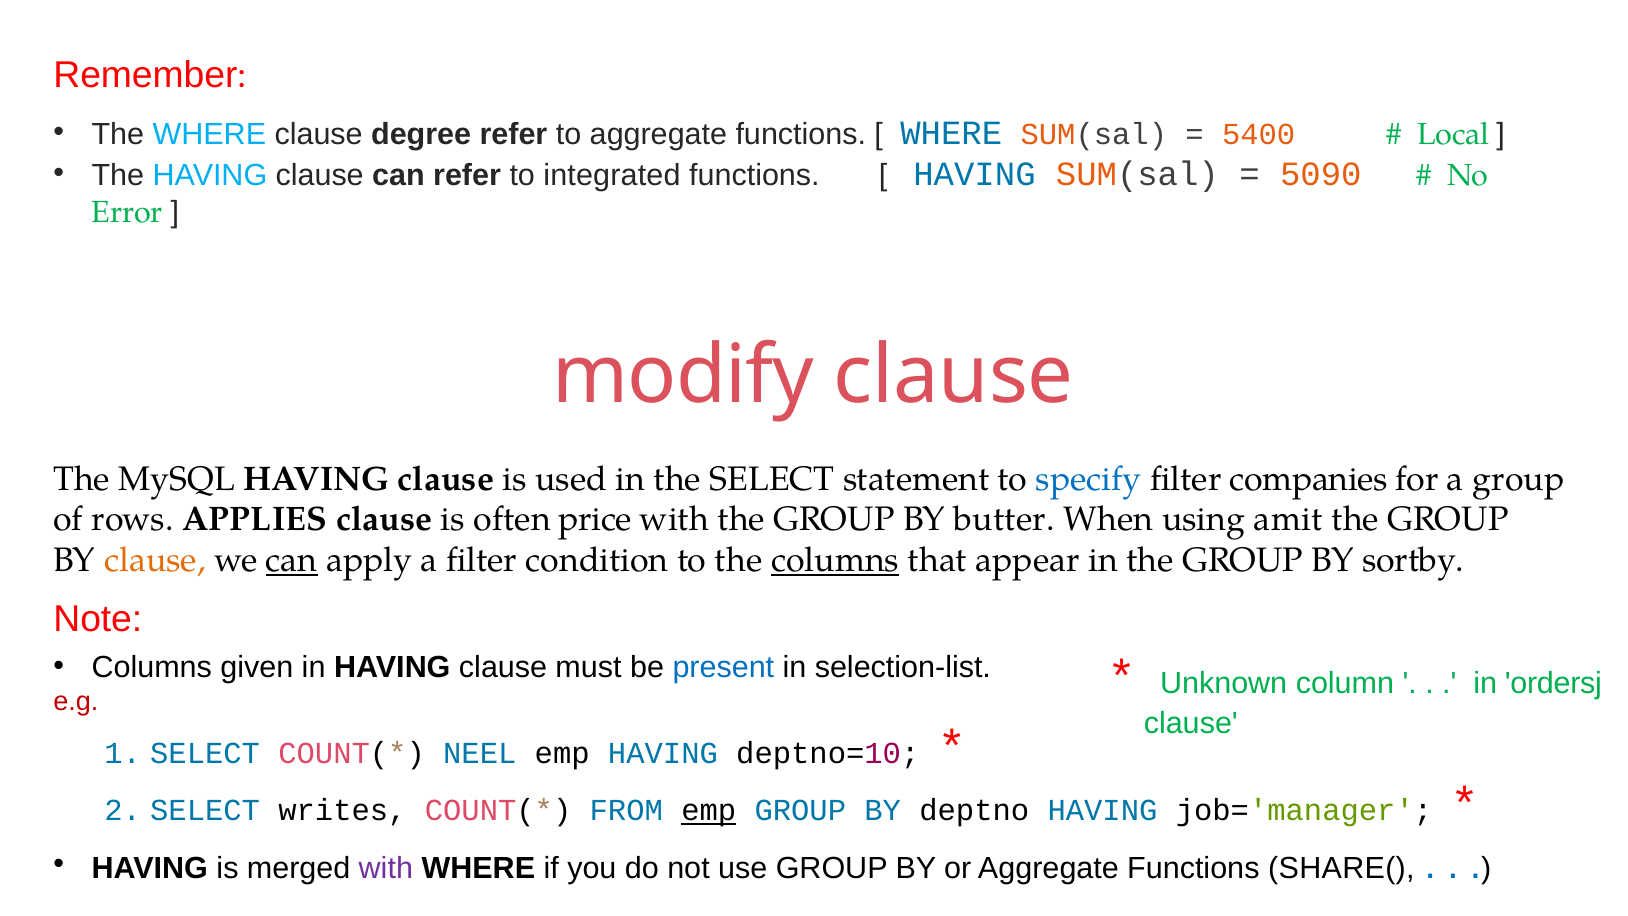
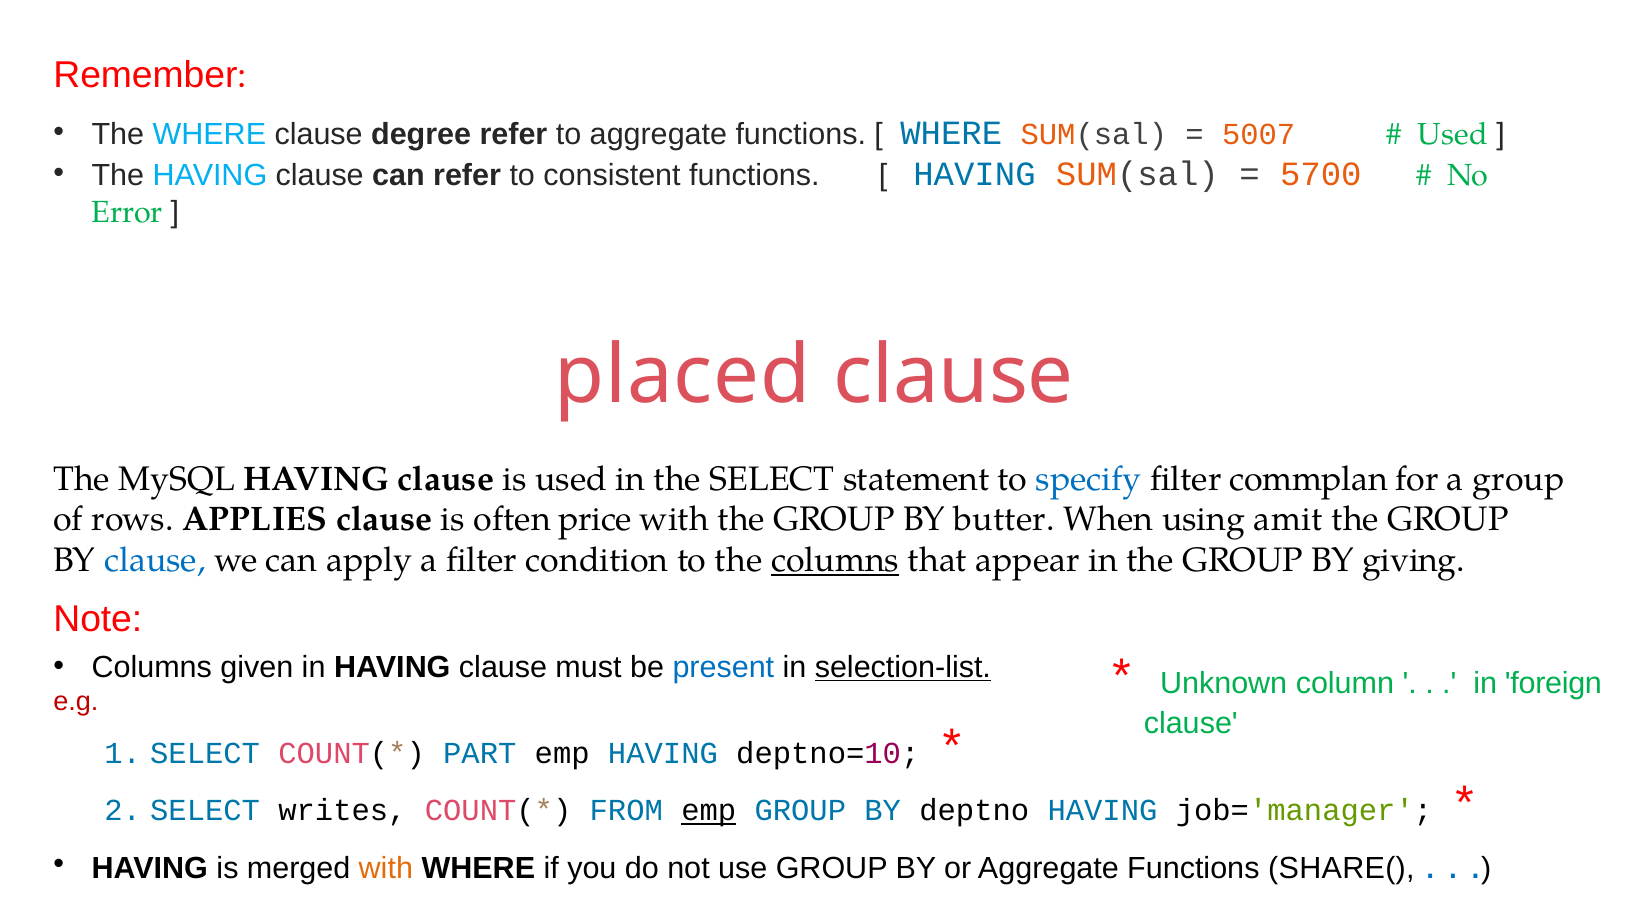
5400: 5400 -> 5007 (1259, 135)
Local: Local -> Used (1453, 135)
integrated: integrated -> consistent (612, 175)
5090: 5090 -> 5700 (1321, 174)
modify: modify -> placed (682, 376)
companies: companies -> commplan (1309, 479)
clause colour: orange -> blue (155, 560)
can underline: present -> none (292, 560)
sortby: sortby -> giving (1414, 560)
selection-list underline: none -> present (903, 667)
ordersj: ordersj -> foreign (1553, 683)
NEEL: NEEL -> PART (480, 753)
with colour: purple -> orange (386, 869)
